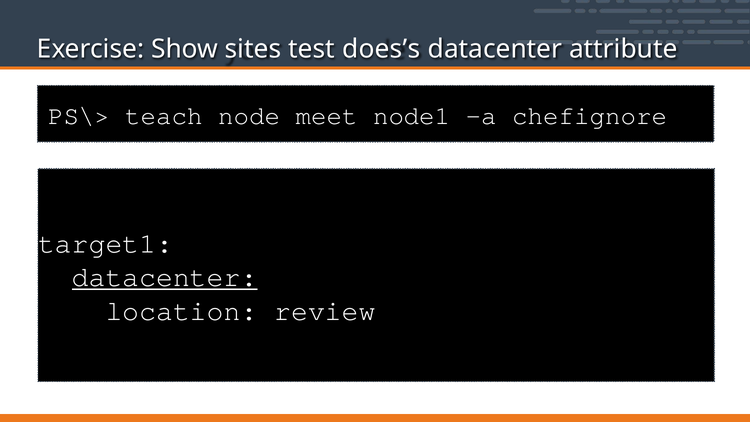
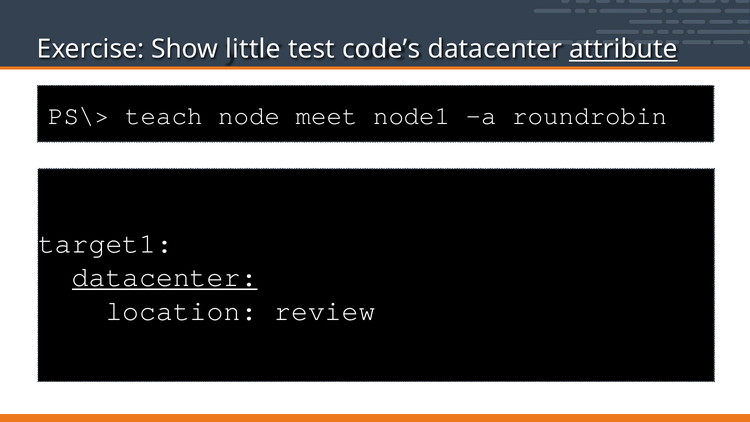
sites: sites -> little (253, 49)
does’s: does’s -> code’s (381, 49)
attribute underline: none -> present (623, 49)
chefignore: chefignore -> roundrobin (590, 115)
